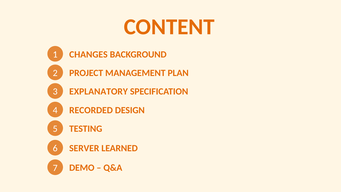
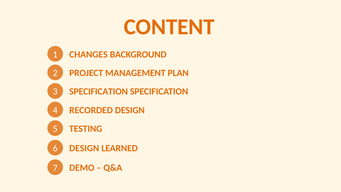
3 EXPLANATORY: EXPLANATORY -> SPECIFICATION (99, 91)
6 SERVER: SERVER -> DESIGN (84, 148)
